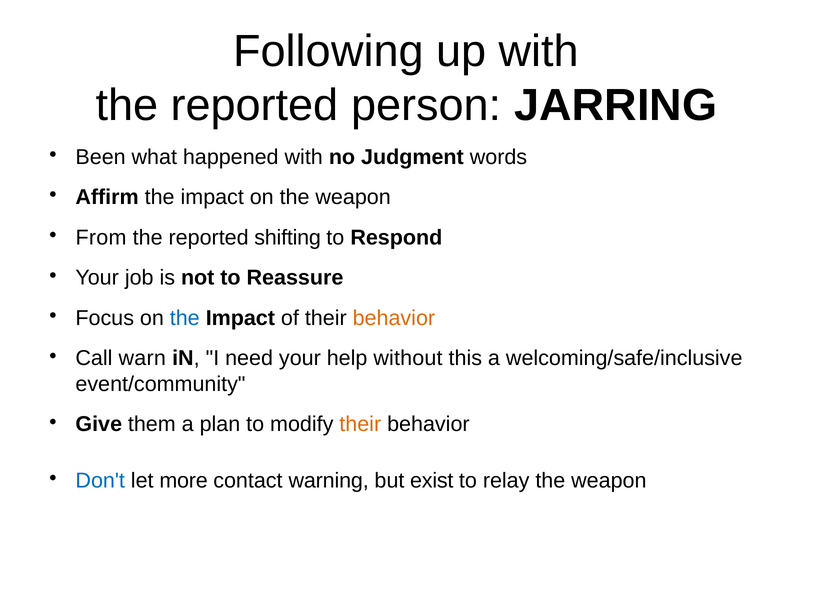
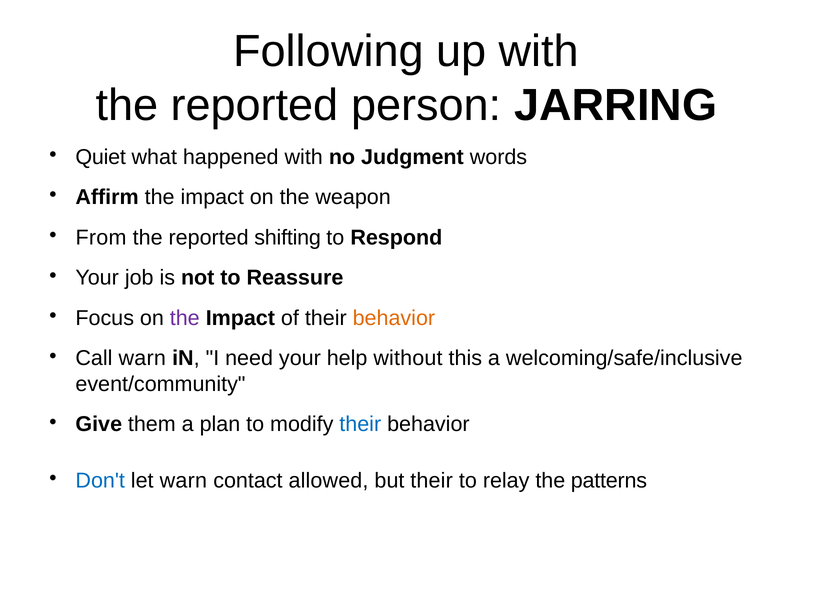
Been: Been -> Quiet (101, 157)
the colour: blue -> purple (185, 318)
their colour: orange -> blue (360, 425)
let more: more -> warn (183, 481)
warning: warning -> allowed (328, 481)
but exist: exist -> their (432, 481)
relay the weapon: weapon -> patterns (609, 481)
